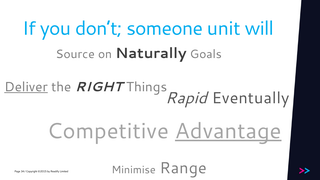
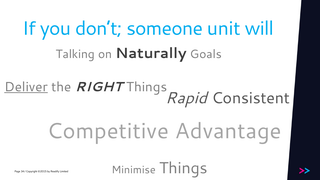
Source: Source -> Talking (75, 54)
Eventually: Eventually -> Consistent (251, 98)
Advantage underline: present -> none (228, 131)
Minimise Range: Range -> Things (183, 168)
